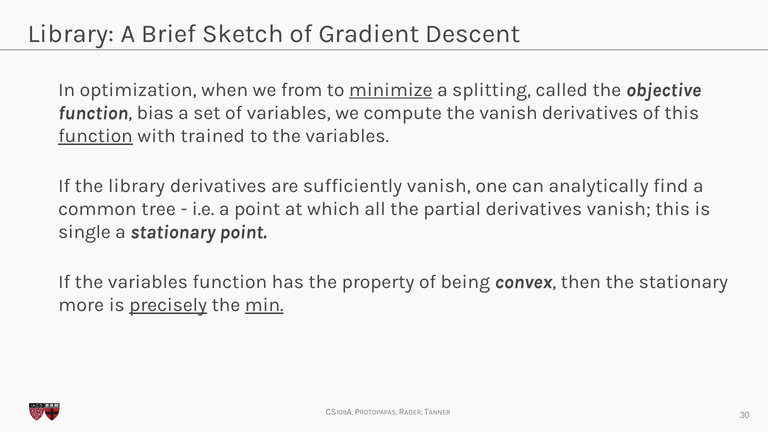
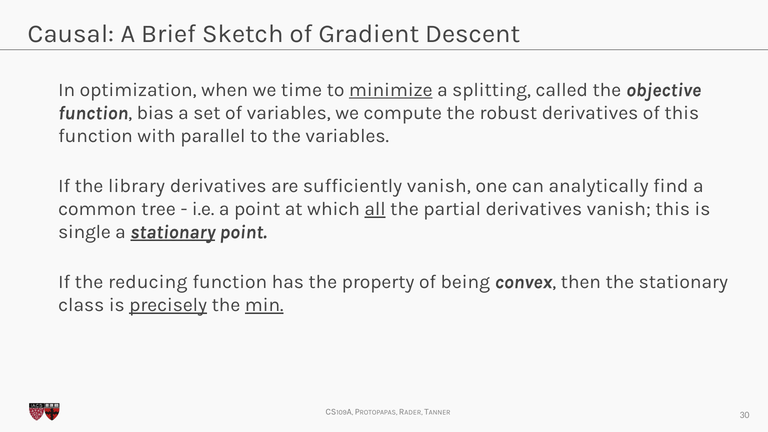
Library: Library -> Causal (71, 34)
from: from -> time (301, 90)
the vanish: vanish -> robust (508, 113)
function underline: present -> none (95, 136)
trained: trained -> parallel (213, 136)
all underline: none -> present (375, 209)
stationary underline: none -> present (173, 232)
If the variables: variables -> reducing (148, 282)
more: more -> class (81, 305)
